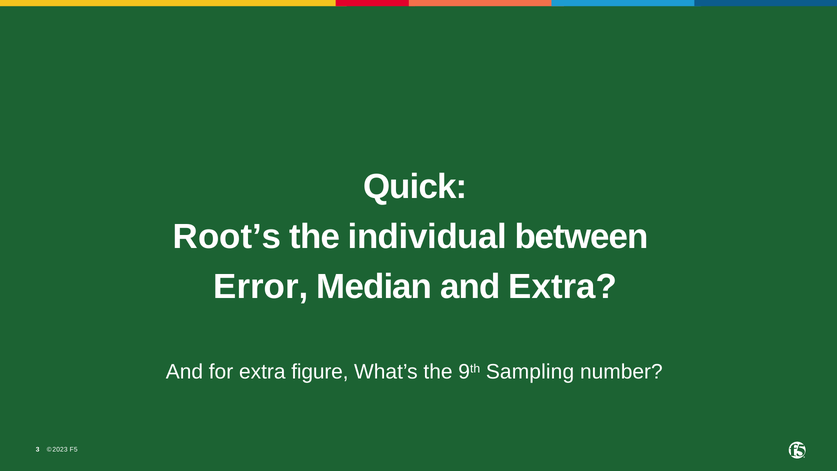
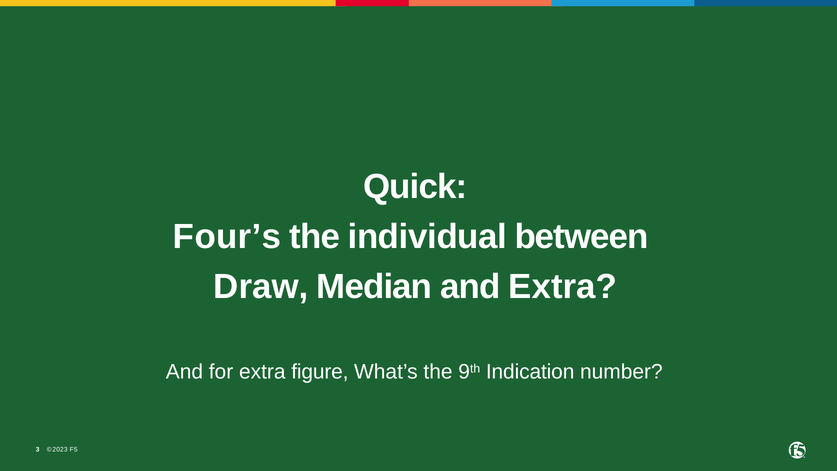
Root’s: Root’s -> Four’s (227, 237)
Error: Error -> Draw (261, 287)
Sampling: Sampling -> Indication (530, 372)
